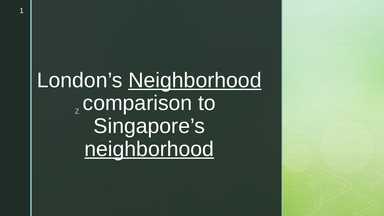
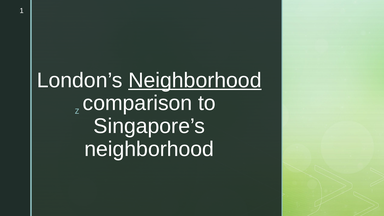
neighborhood underline: present -> none (149, 149)
